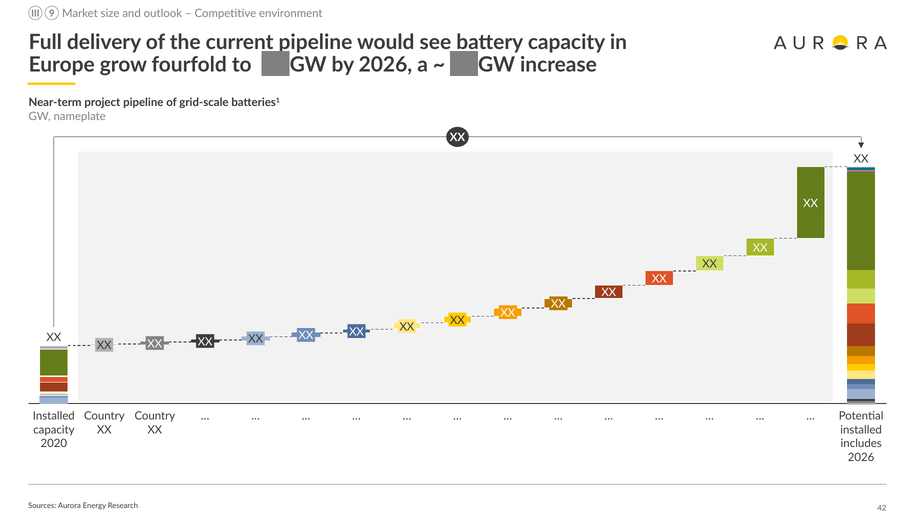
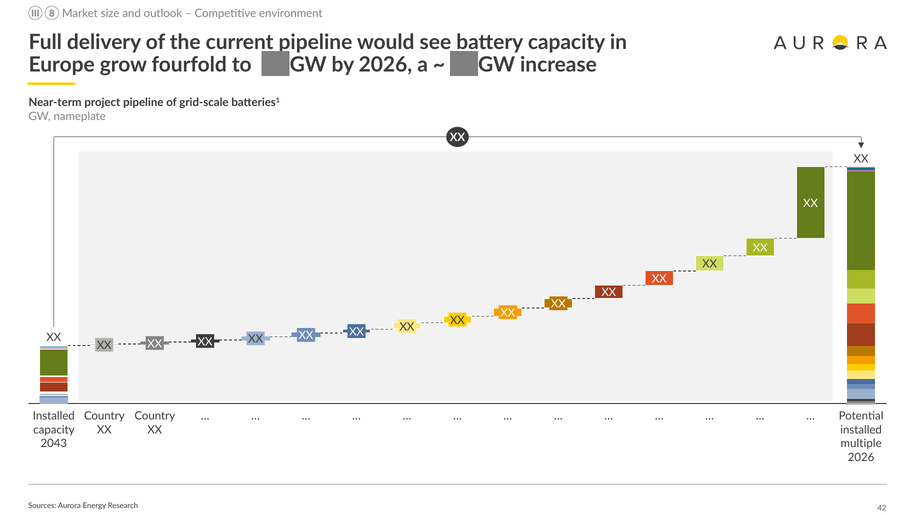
9: 9 -> 8 (52, 13)
includes: includes -> multiple (861, 443)
2020: 2020 -> 2043 (54, 443)
